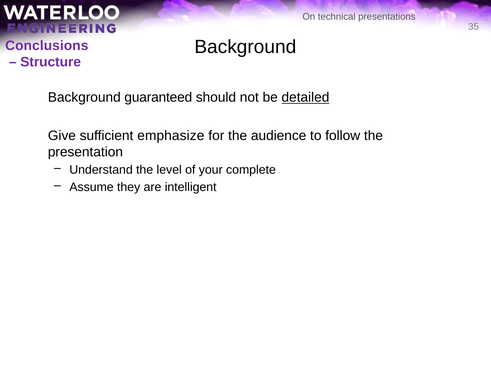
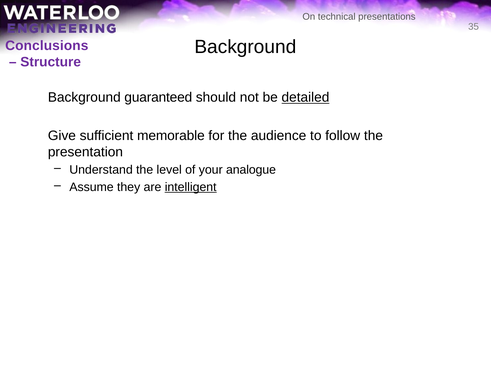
emphasize: emphasize -> memorable (171, 136)
complete: complete -> analogue (251, 170)
intelligent underline: none -> present (191, 187)
